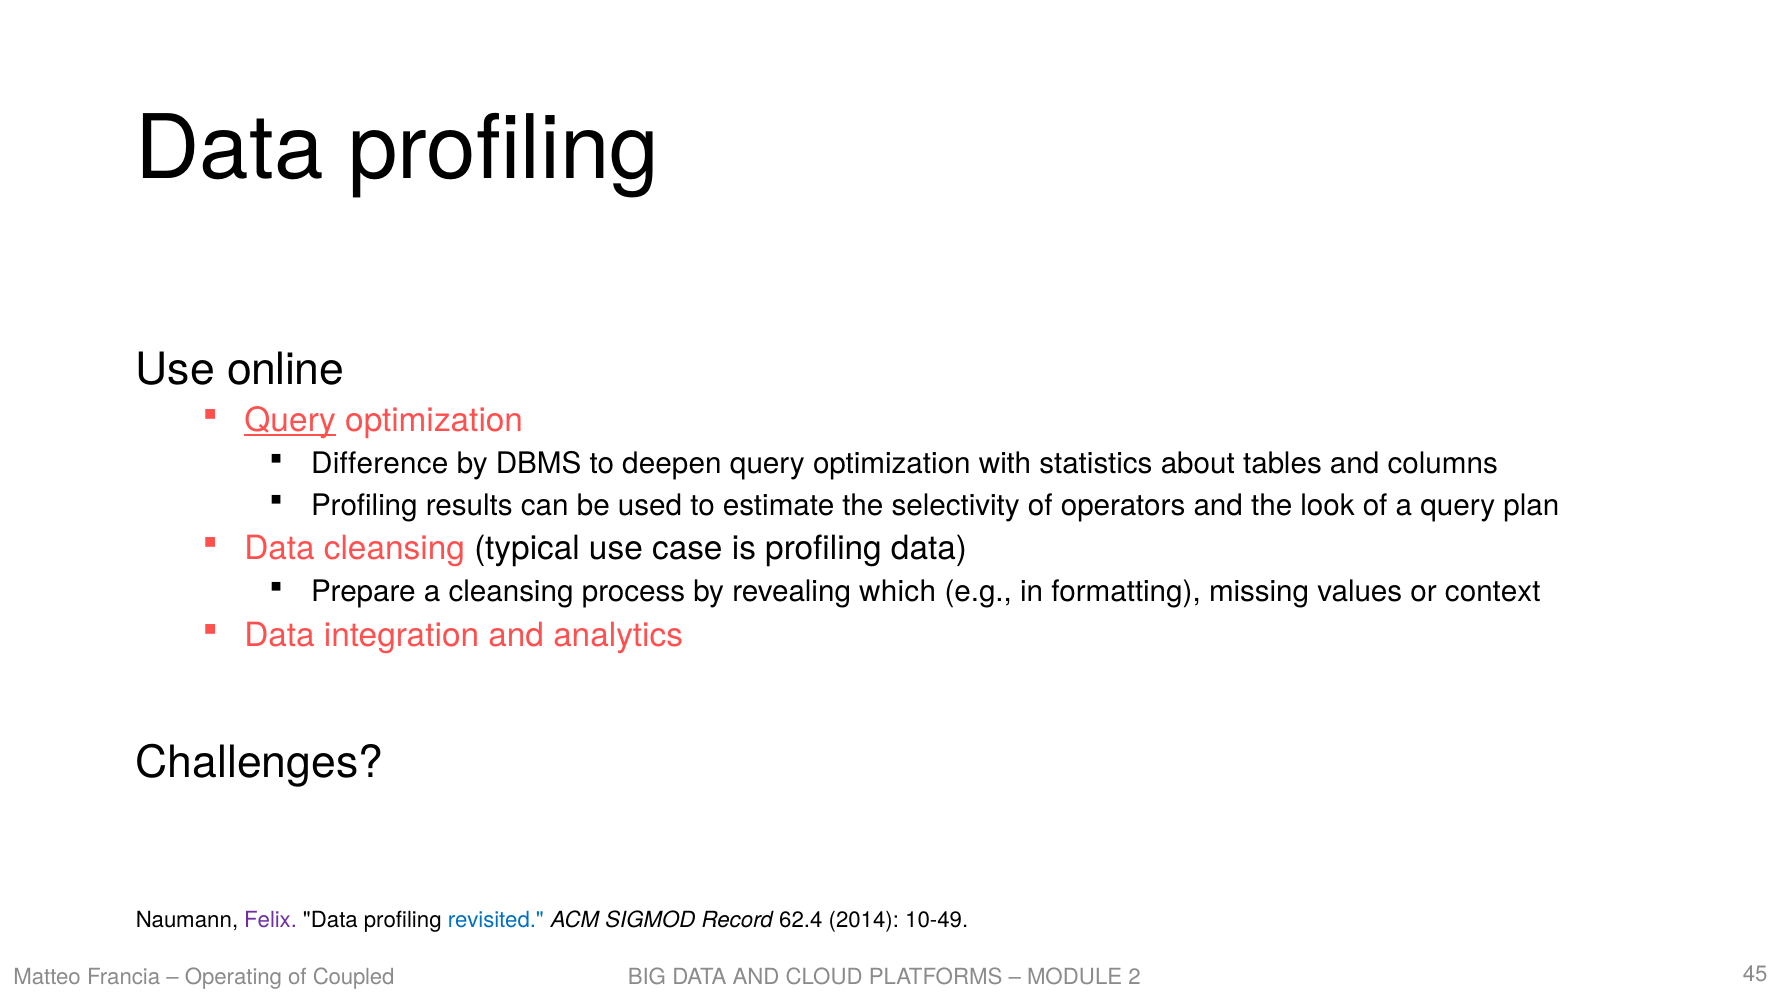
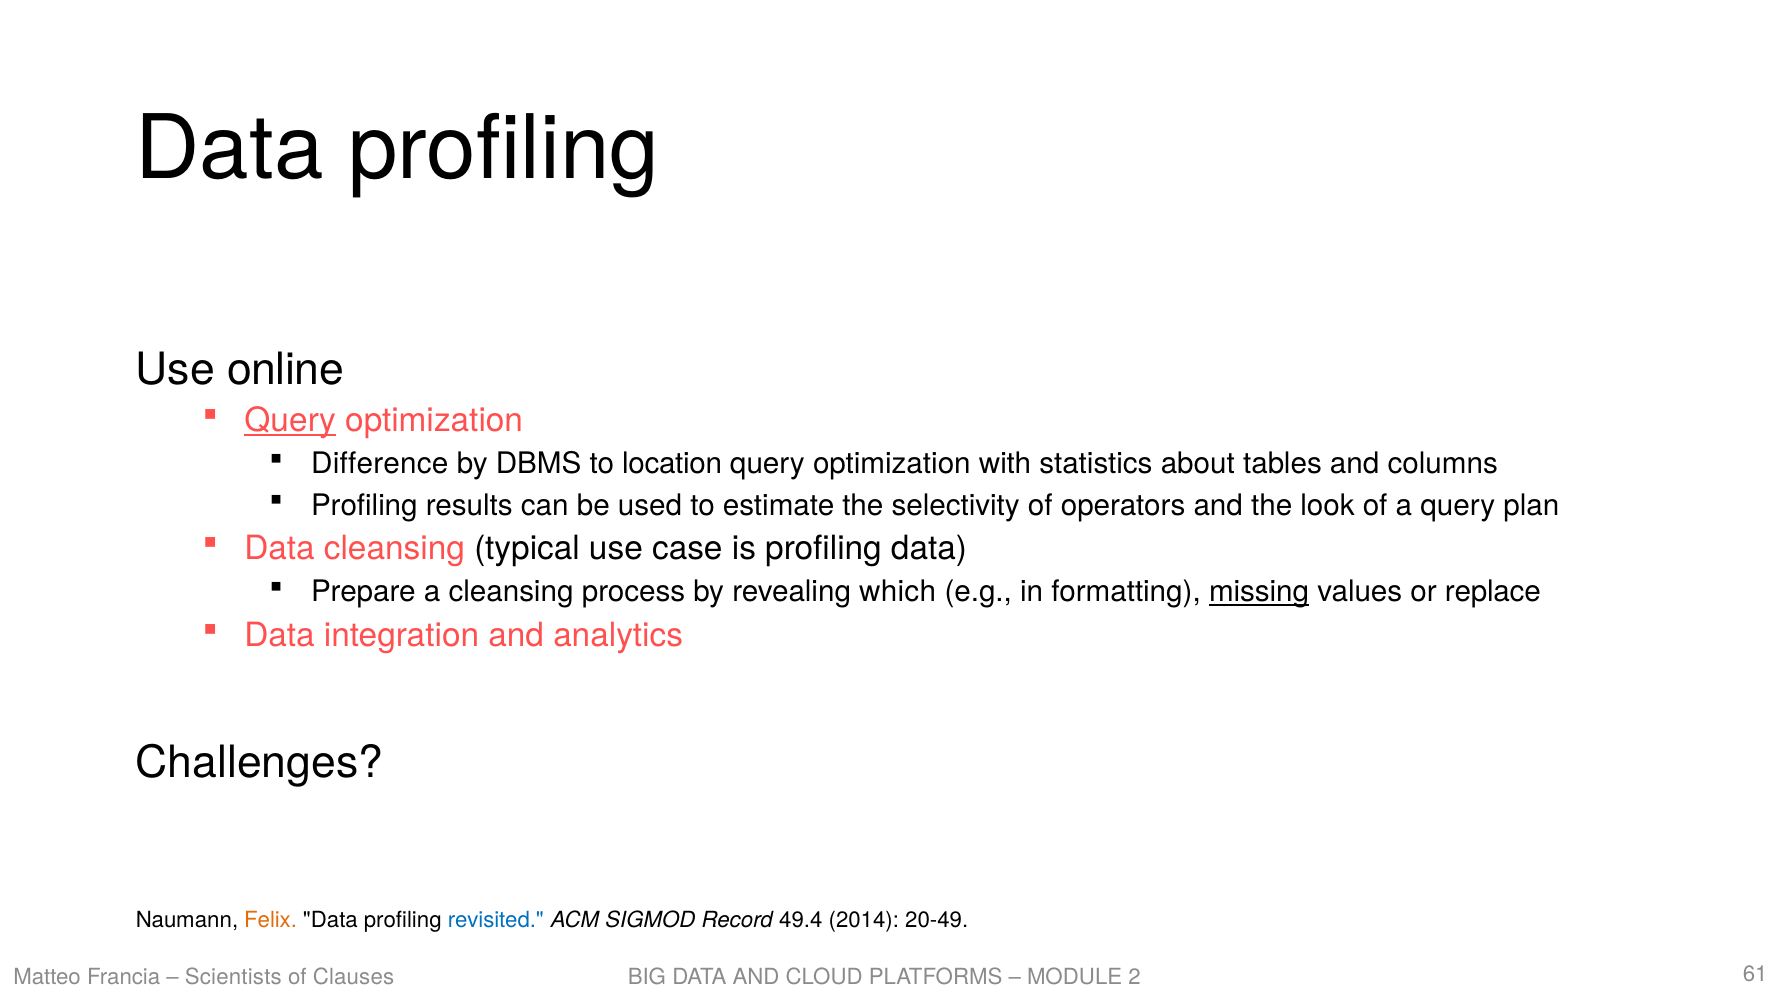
deepen: deepen -> location (672, 464)
missing underline: none -> present (1259, 592)
context: context -> replace (1493, 592)
Felix colour: purple -> orange (271, 920)
62.4: 62.4 -> 49.4 (801, 920)
10-49: 10-49 -> 20-49 (937, 920)
Operating: Operating -> Scientists (233, 977)
Coupled: Coupled -> Clauses (354, 977)
45: 45 -> 61 (1755, 974)
